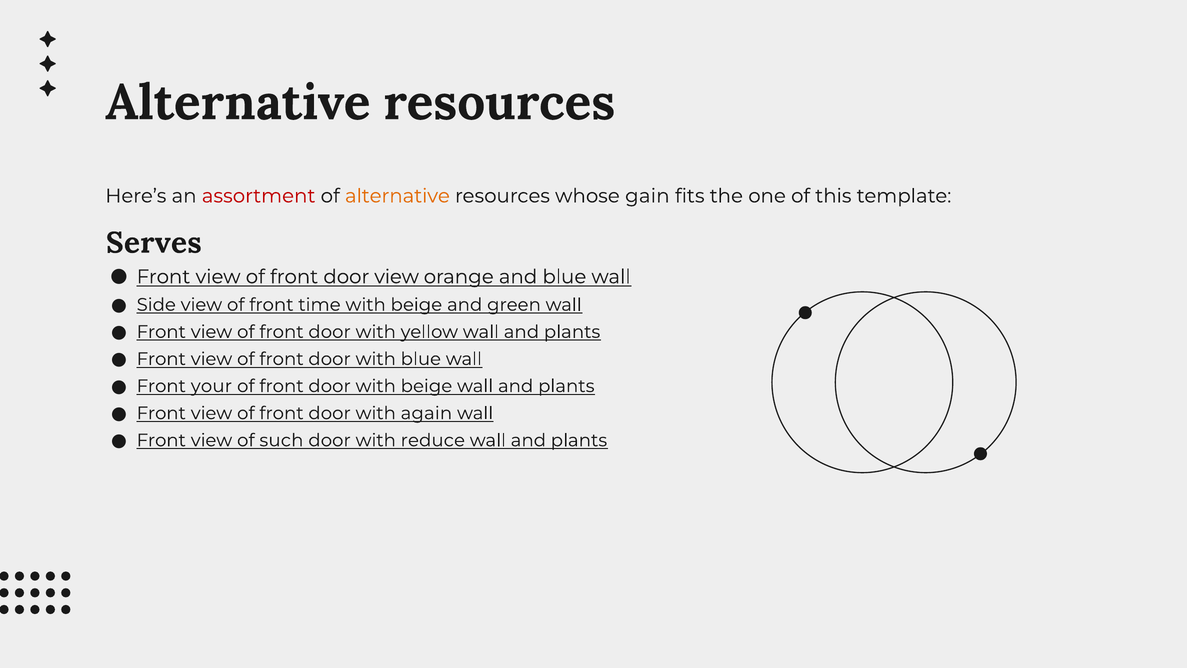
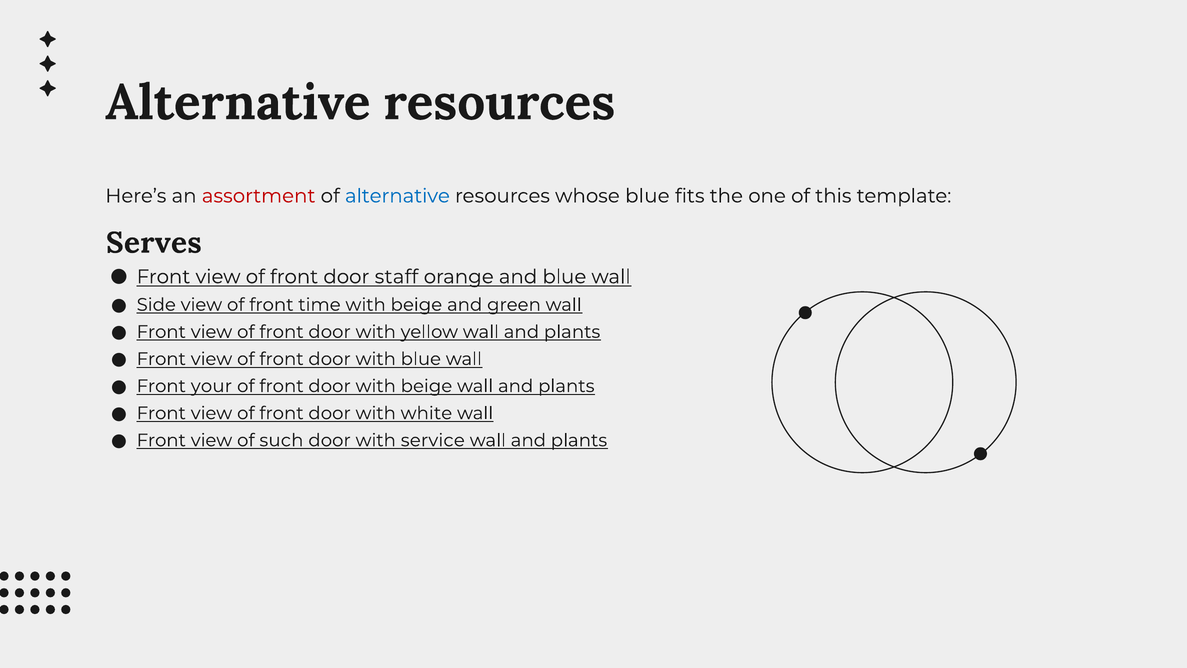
alternative colour: orange -> blue (397, 196)
whose gain: gain -> blue (647, 196)
door view: view -> staff (396, 277)
again: again -> white (426, 413)
reduce: reduce -> service (433, 440)
